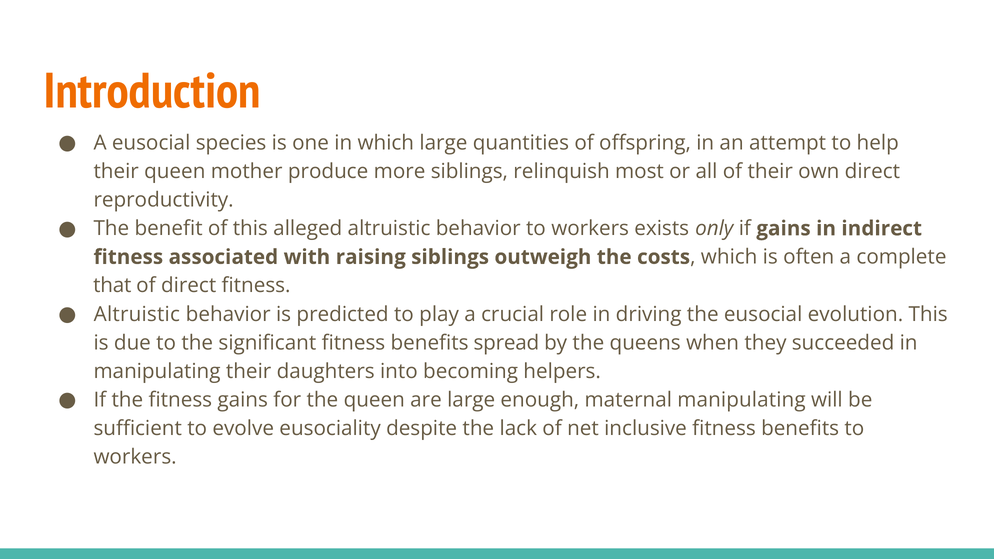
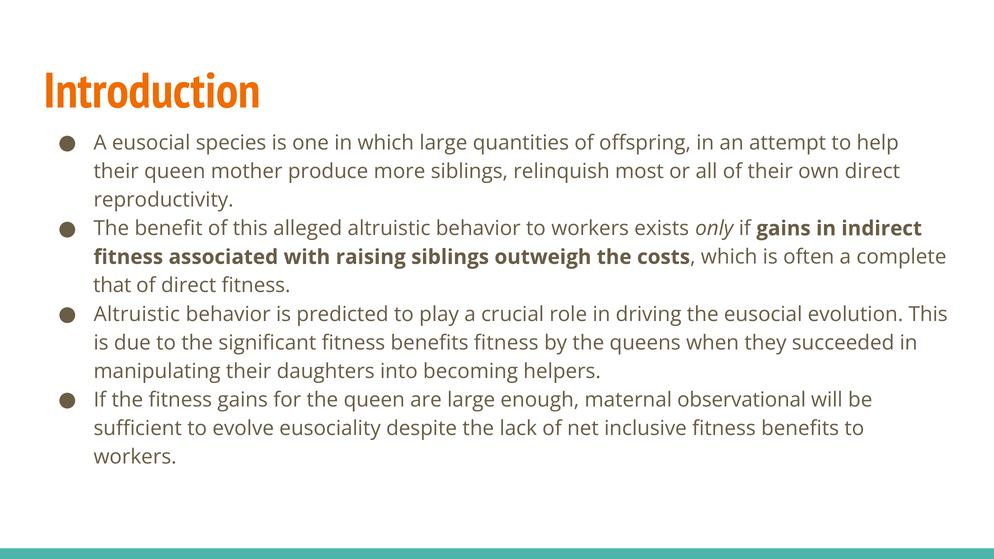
benefits spread: spread -> fitness (506, 343)
maternal manipulating: manipulating -> observational (742, 400)
